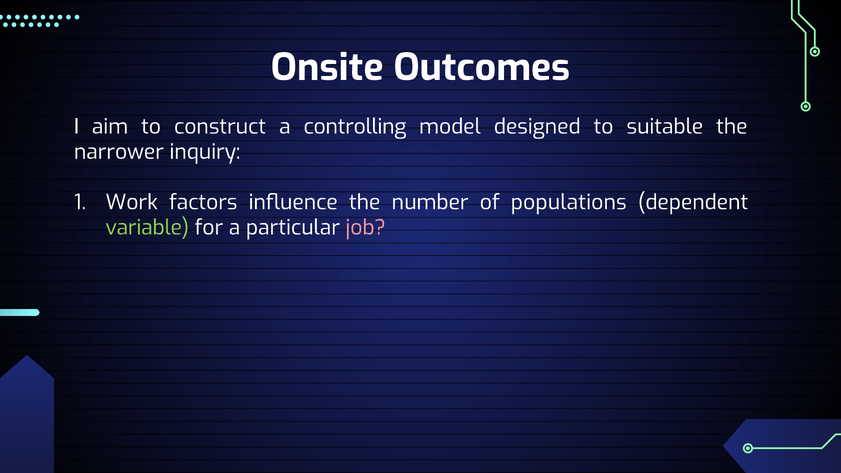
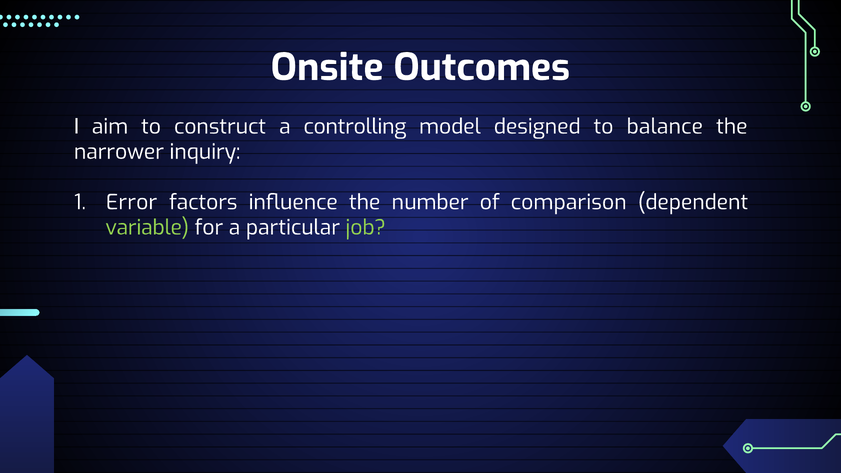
suitable: suitable -> balance (665, 127)
Work: Work -> Error (132, 202)
populations: populations -> comparison (569, 202)
job colour: pink -> light green (366, 228)
